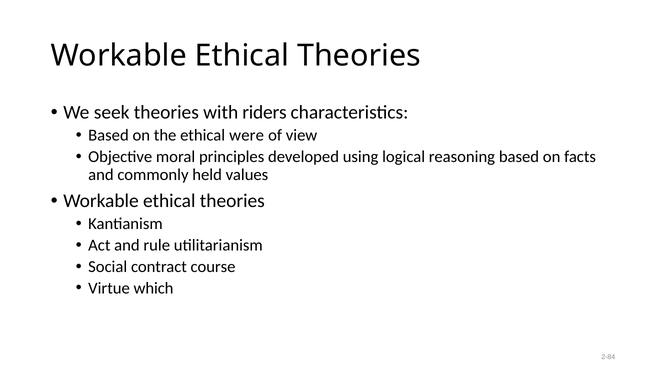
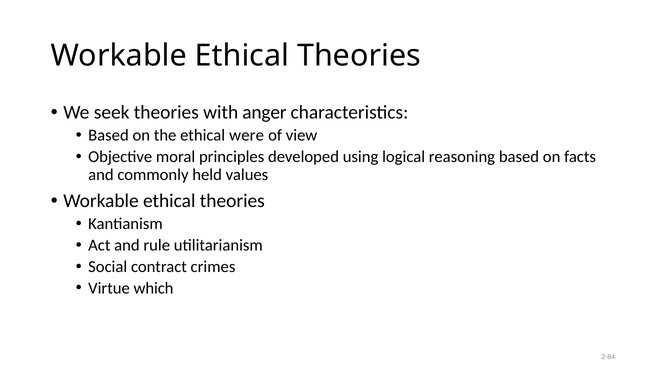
riders: riders -> anger (264, 113)
course: course -> crimes (213, 267)
